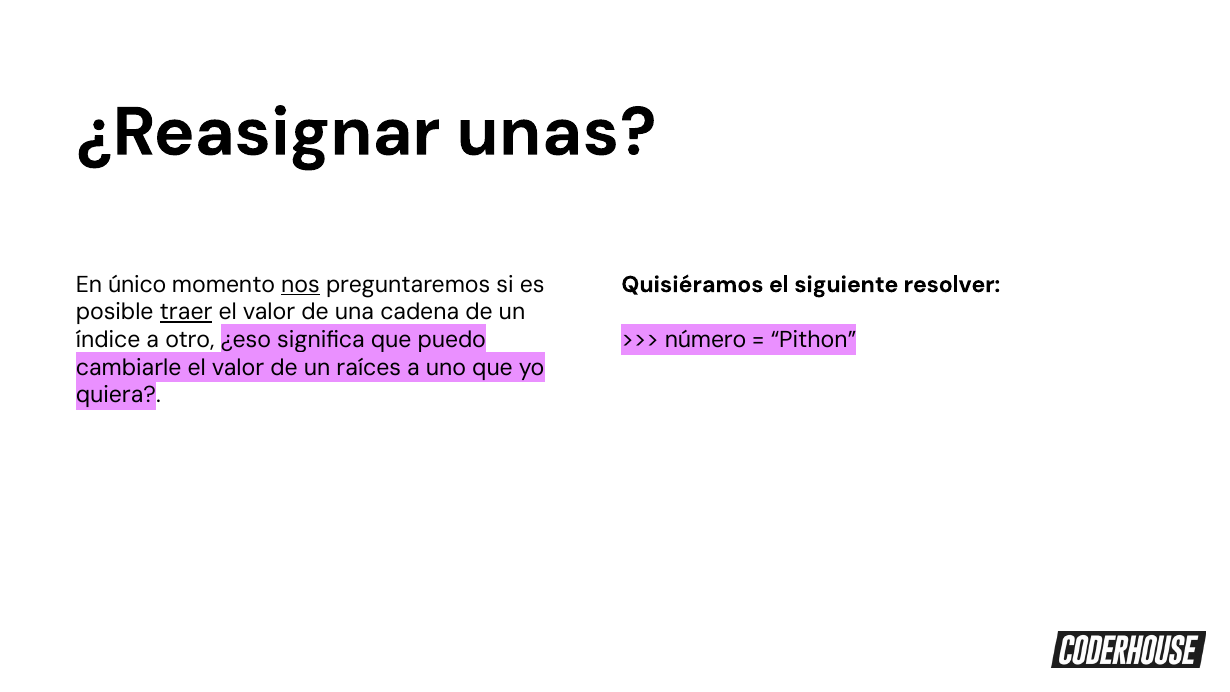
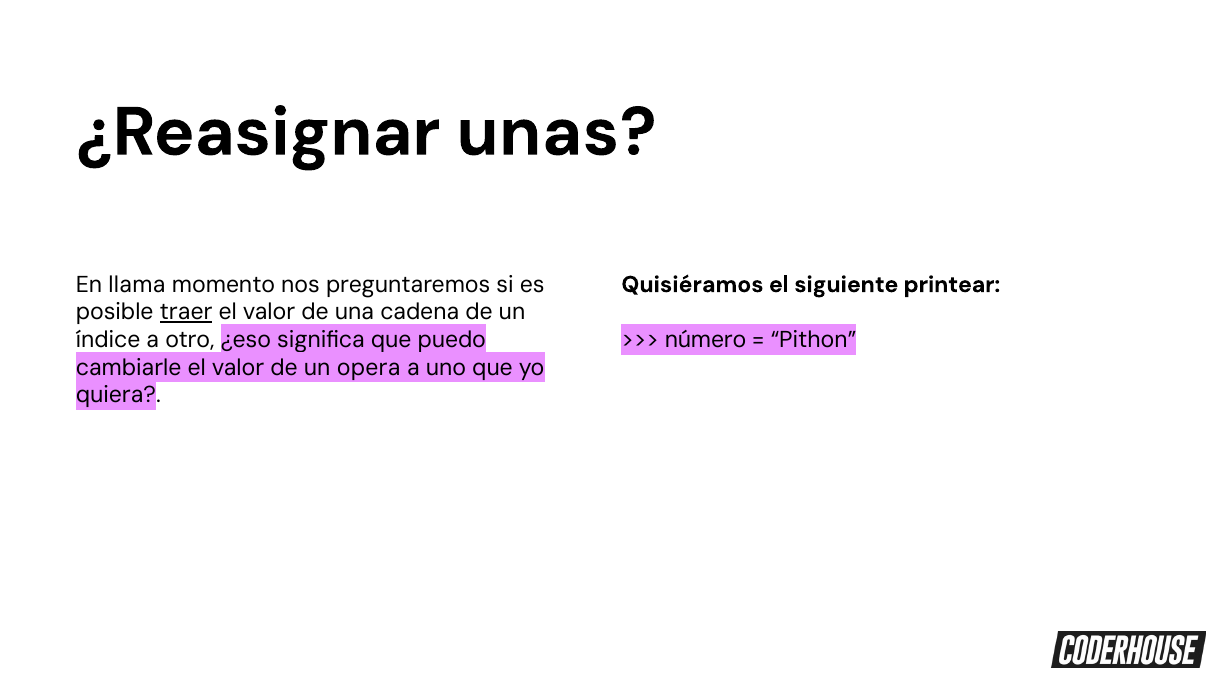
resolver: resolver -> printear (952, 284)
único: único -> llama (137, 284)
nos underline: present -> none (301, 284)
raíces: raíces -> opera (369, 367)
